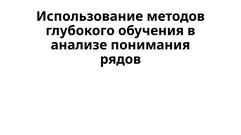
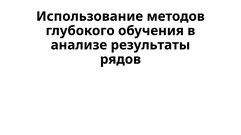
понимания: понимания -> результаты (150, 45)
